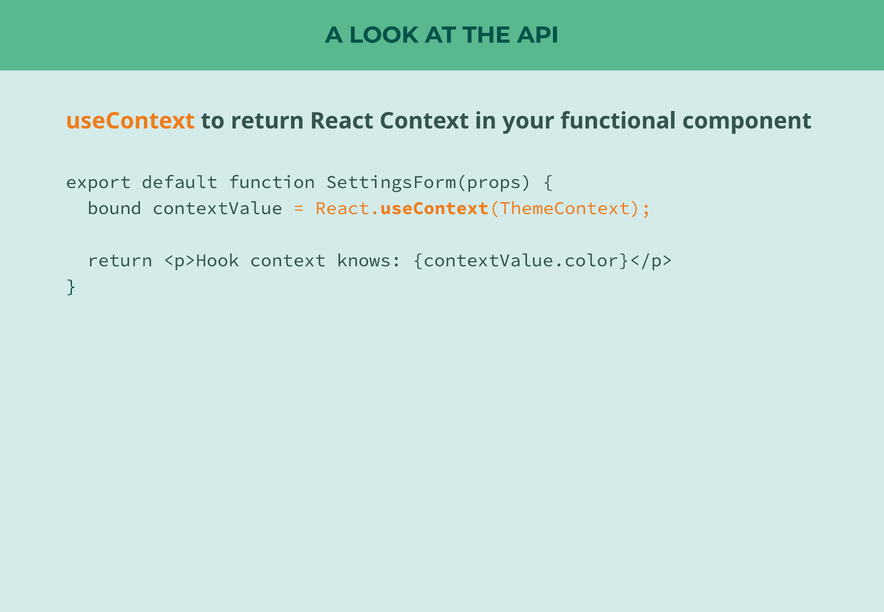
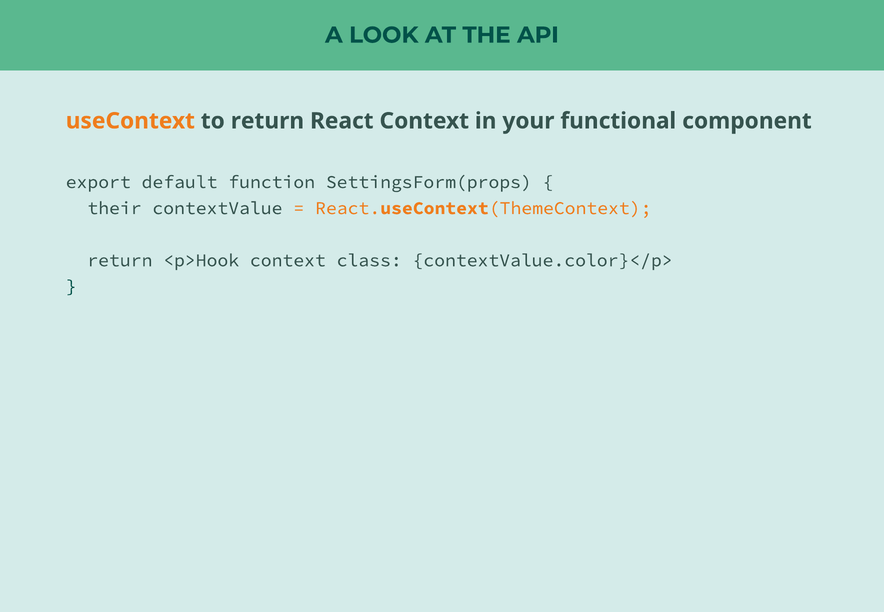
bound: bound -> their (114, 208)
knows: knows -> class (369, 260)
